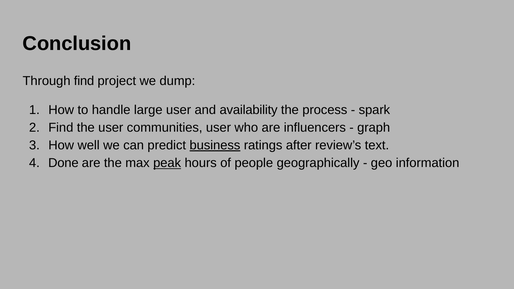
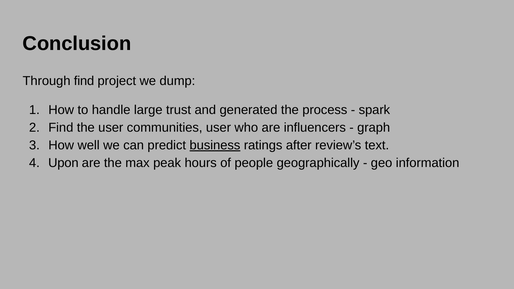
large user: user -> trust (179, 110)
availability: availability -> generated (249, 110)
Done: Done -> Upon (63, 163)
peak underline: present -> none (167, 163)
